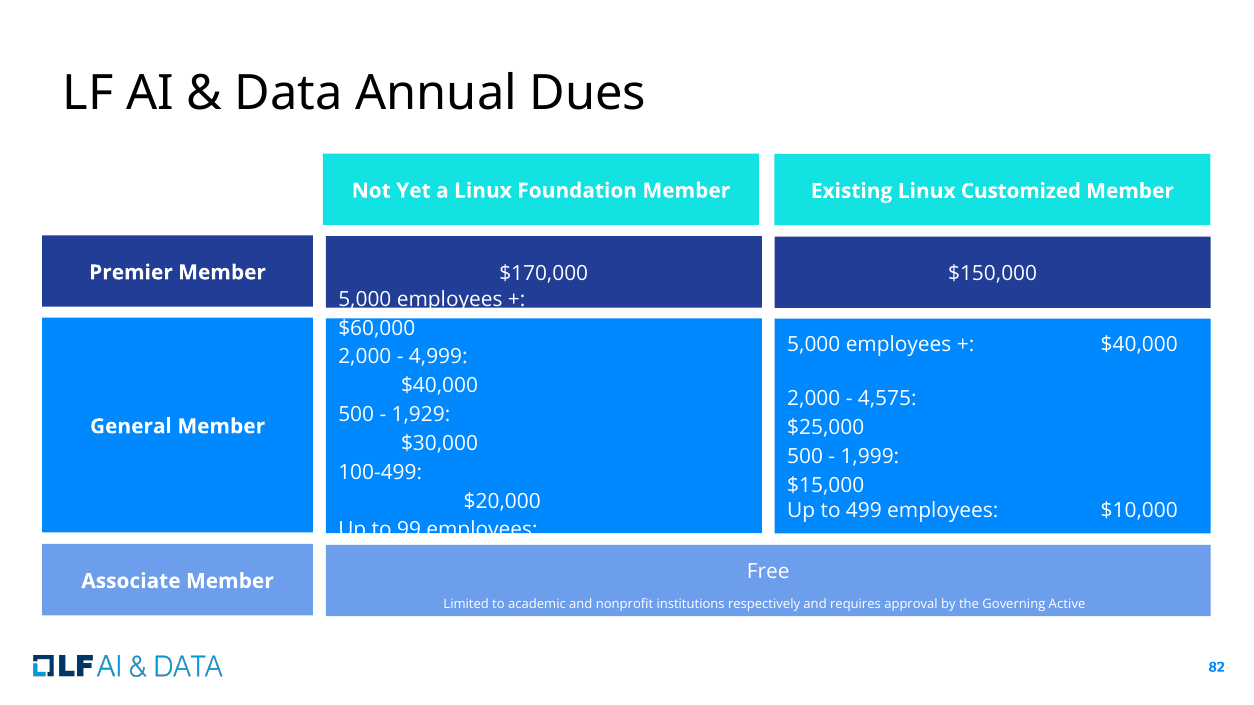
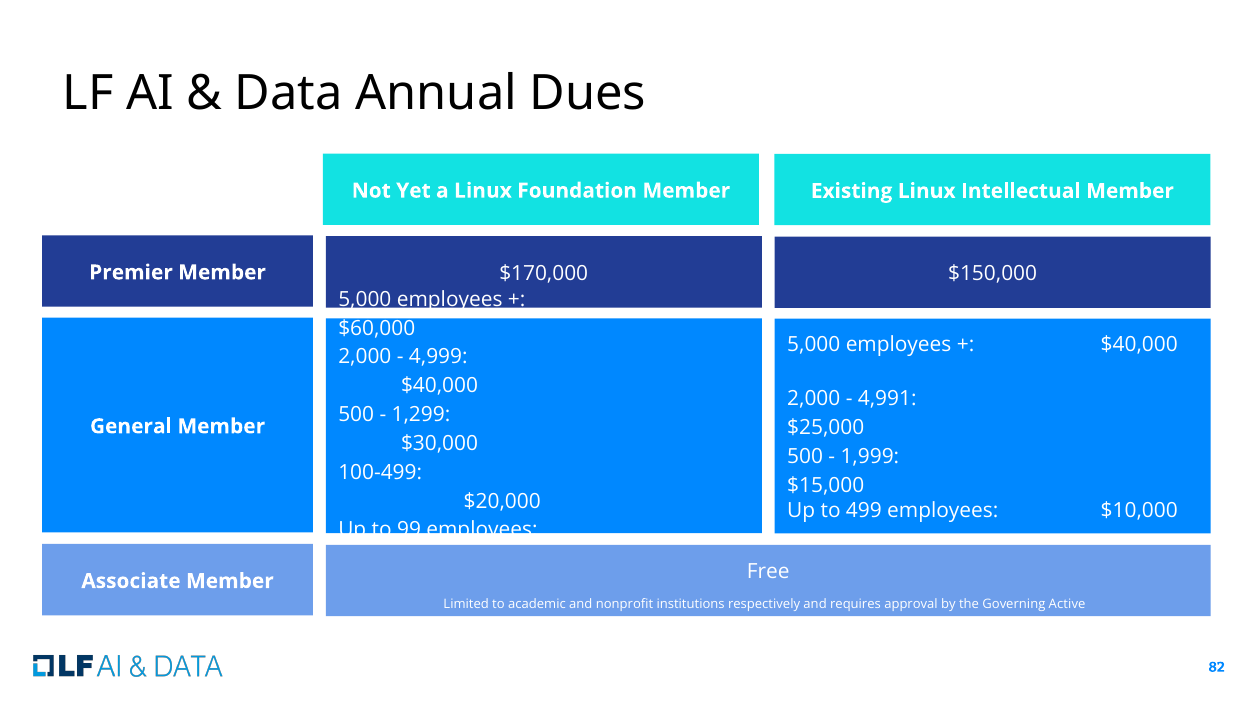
Customized: Customized -> Intellectual (1021, 191)
4,575: 4,575 -> 4,991 (887, 399)
1,929: 1,929 -> 1,299 (421, 415)
